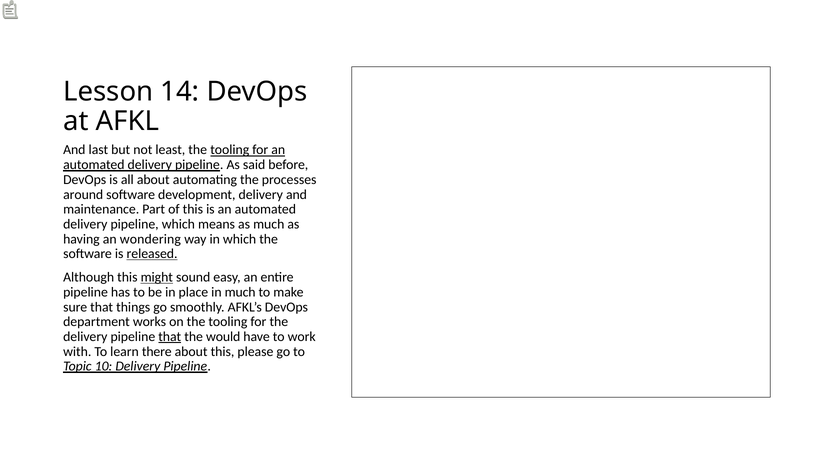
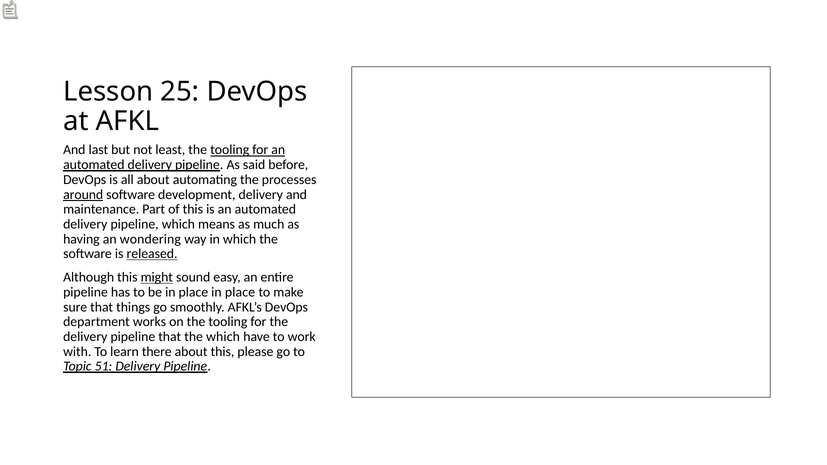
14: 14 -> 25 (180, 92)
around underline: none -> present (83, 195)
place in much: much -> place (240, 292)
that underline: present -> none (170, 337)
the would: would -> which (223, 337)
10: 10 -> 51 (104, 366)
